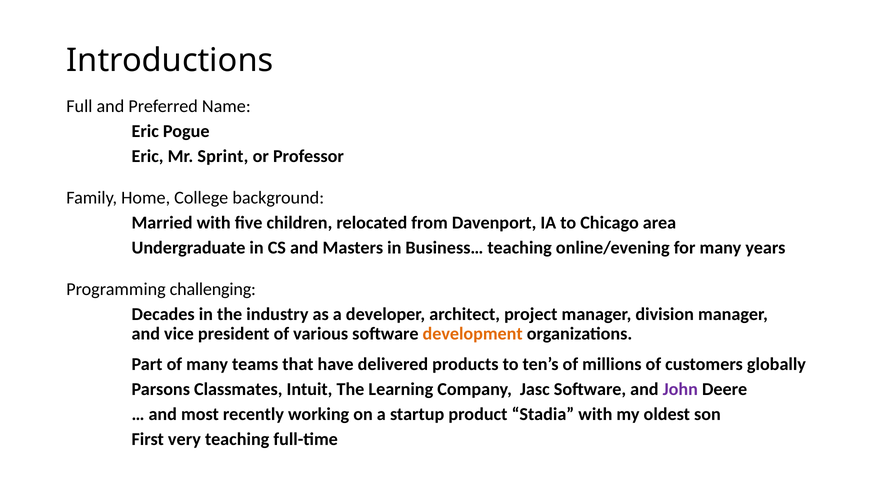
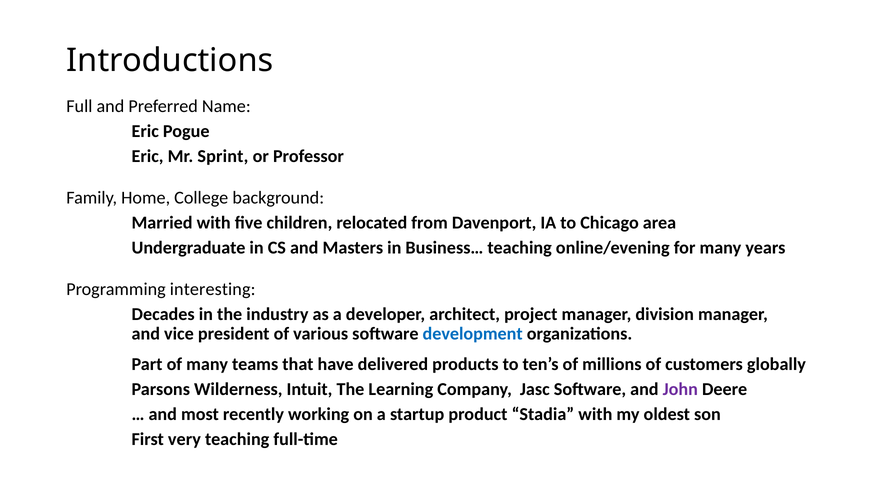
challenging: challenging -> interesting (213, 289)
development colour: orange -> blue (473, 334)
Classmates: Classmates -> Wilderness (238, 390)
